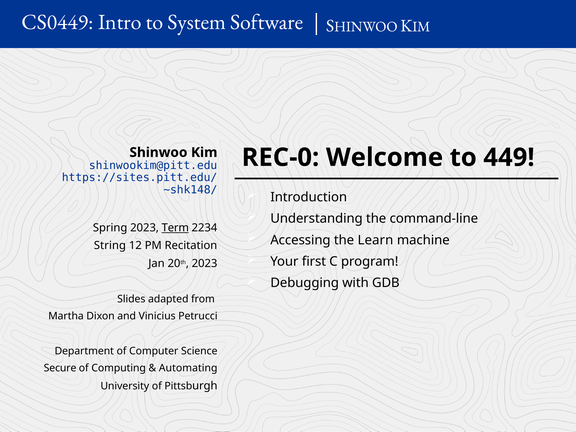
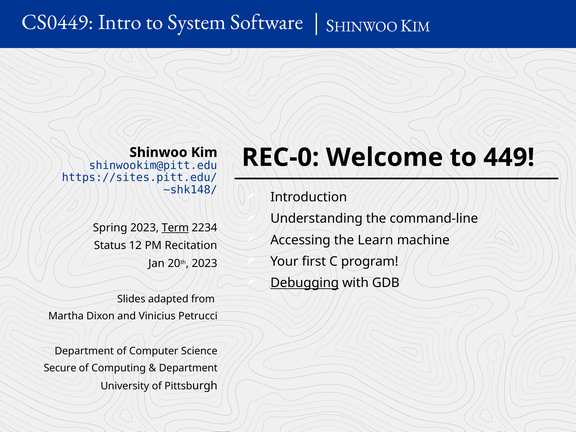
String: String -> Status (110, 246)
Debugging underline: none -> present (305, 283)
Automating: Automating -> Department (188, 368)
